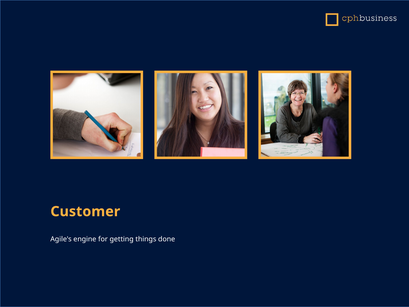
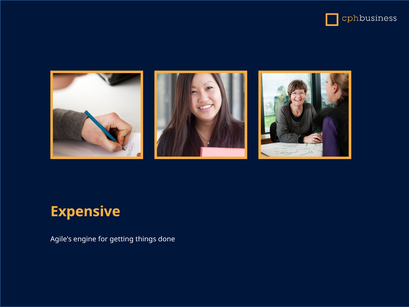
Customer: Customer -> Expensive (85, 211)
